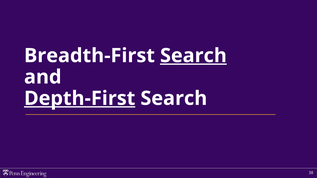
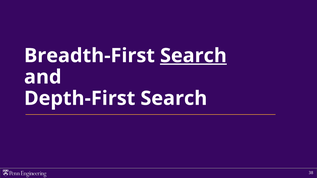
Depth-First underline: present -> none (80, 99)
